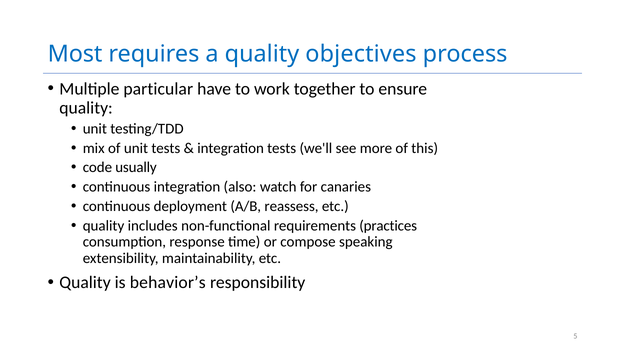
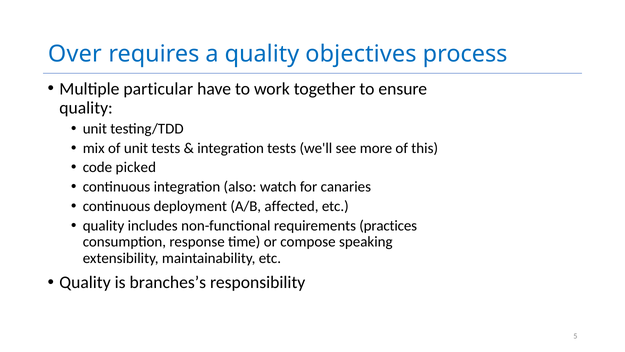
Most: Most -> Over (75, 54)
usually: usually -> picked (136, 167)
reassess: reassess -> affected (291, 206)
behavior’s: behavior’s -> branches’s (168, 282)
